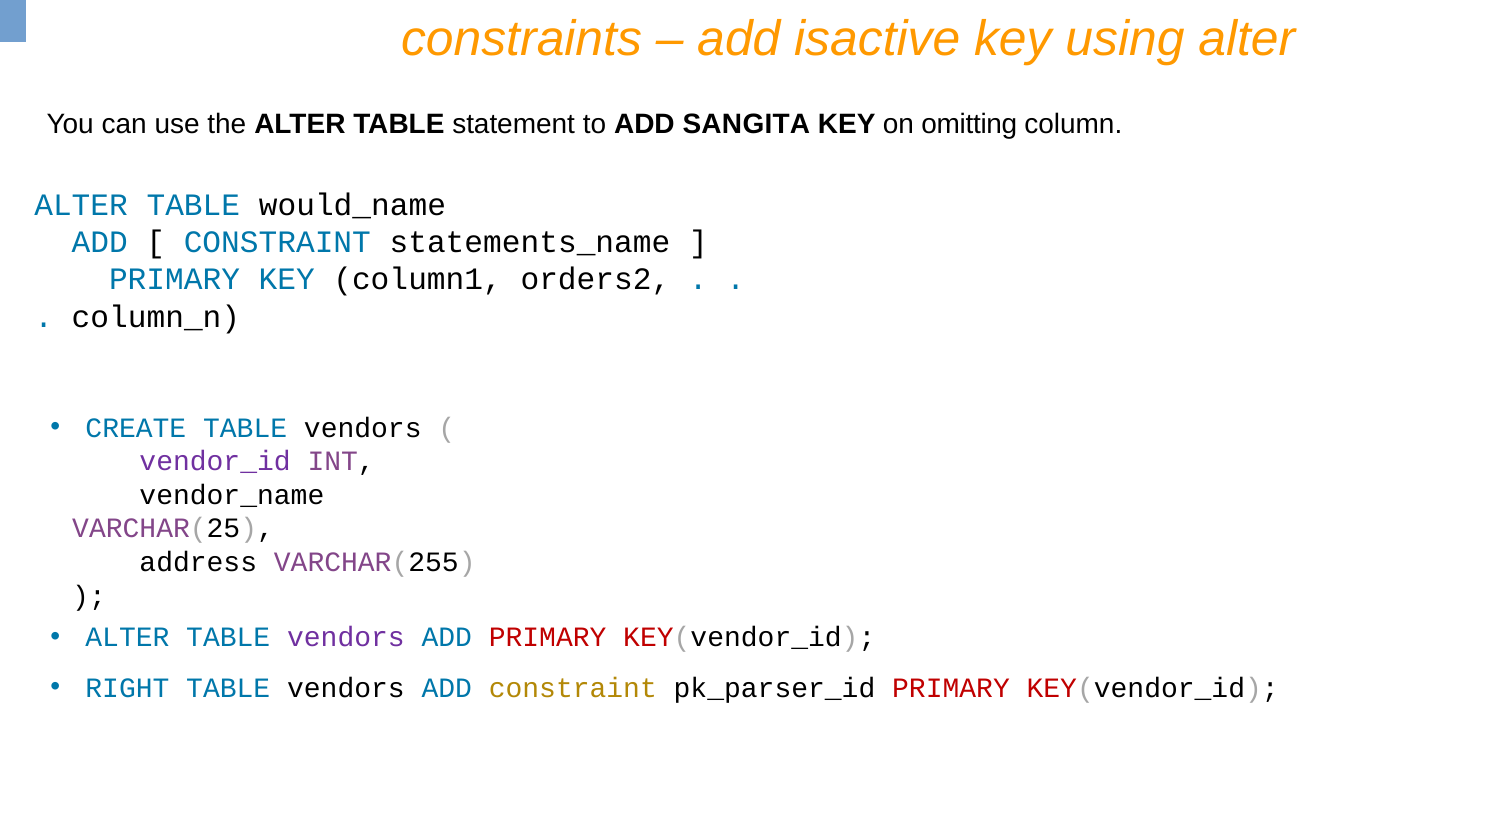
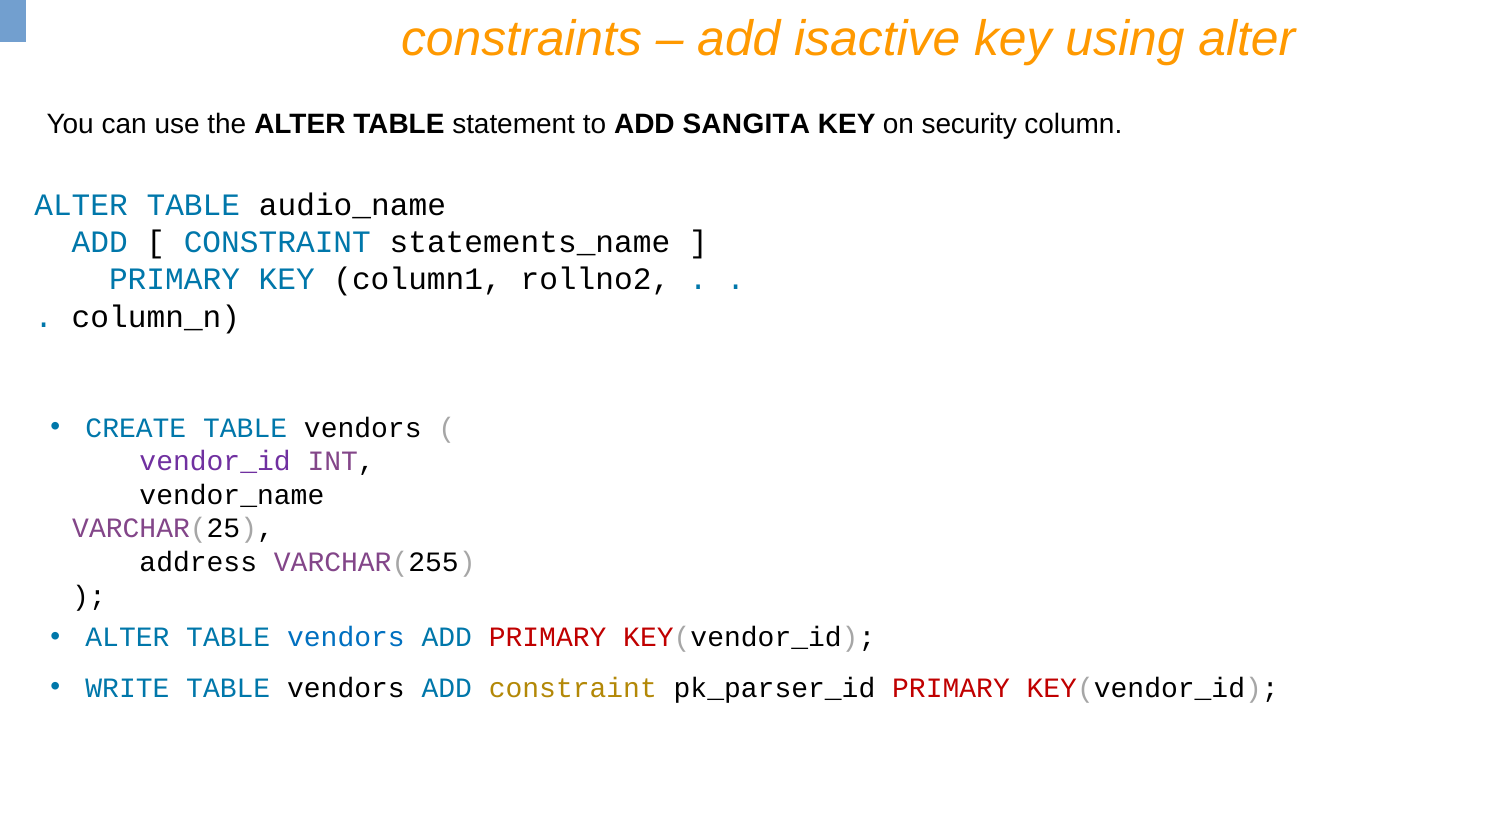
omitting: omitting -> security (969, 124)
would_name: would_name -> audio_name (352, 205)
orders2: orders2 -> rollno2 (595, 280)
vendors colour: purple -> blue (346, 638)
RIGHT: RIGHT -> WRITE (127, 688)
